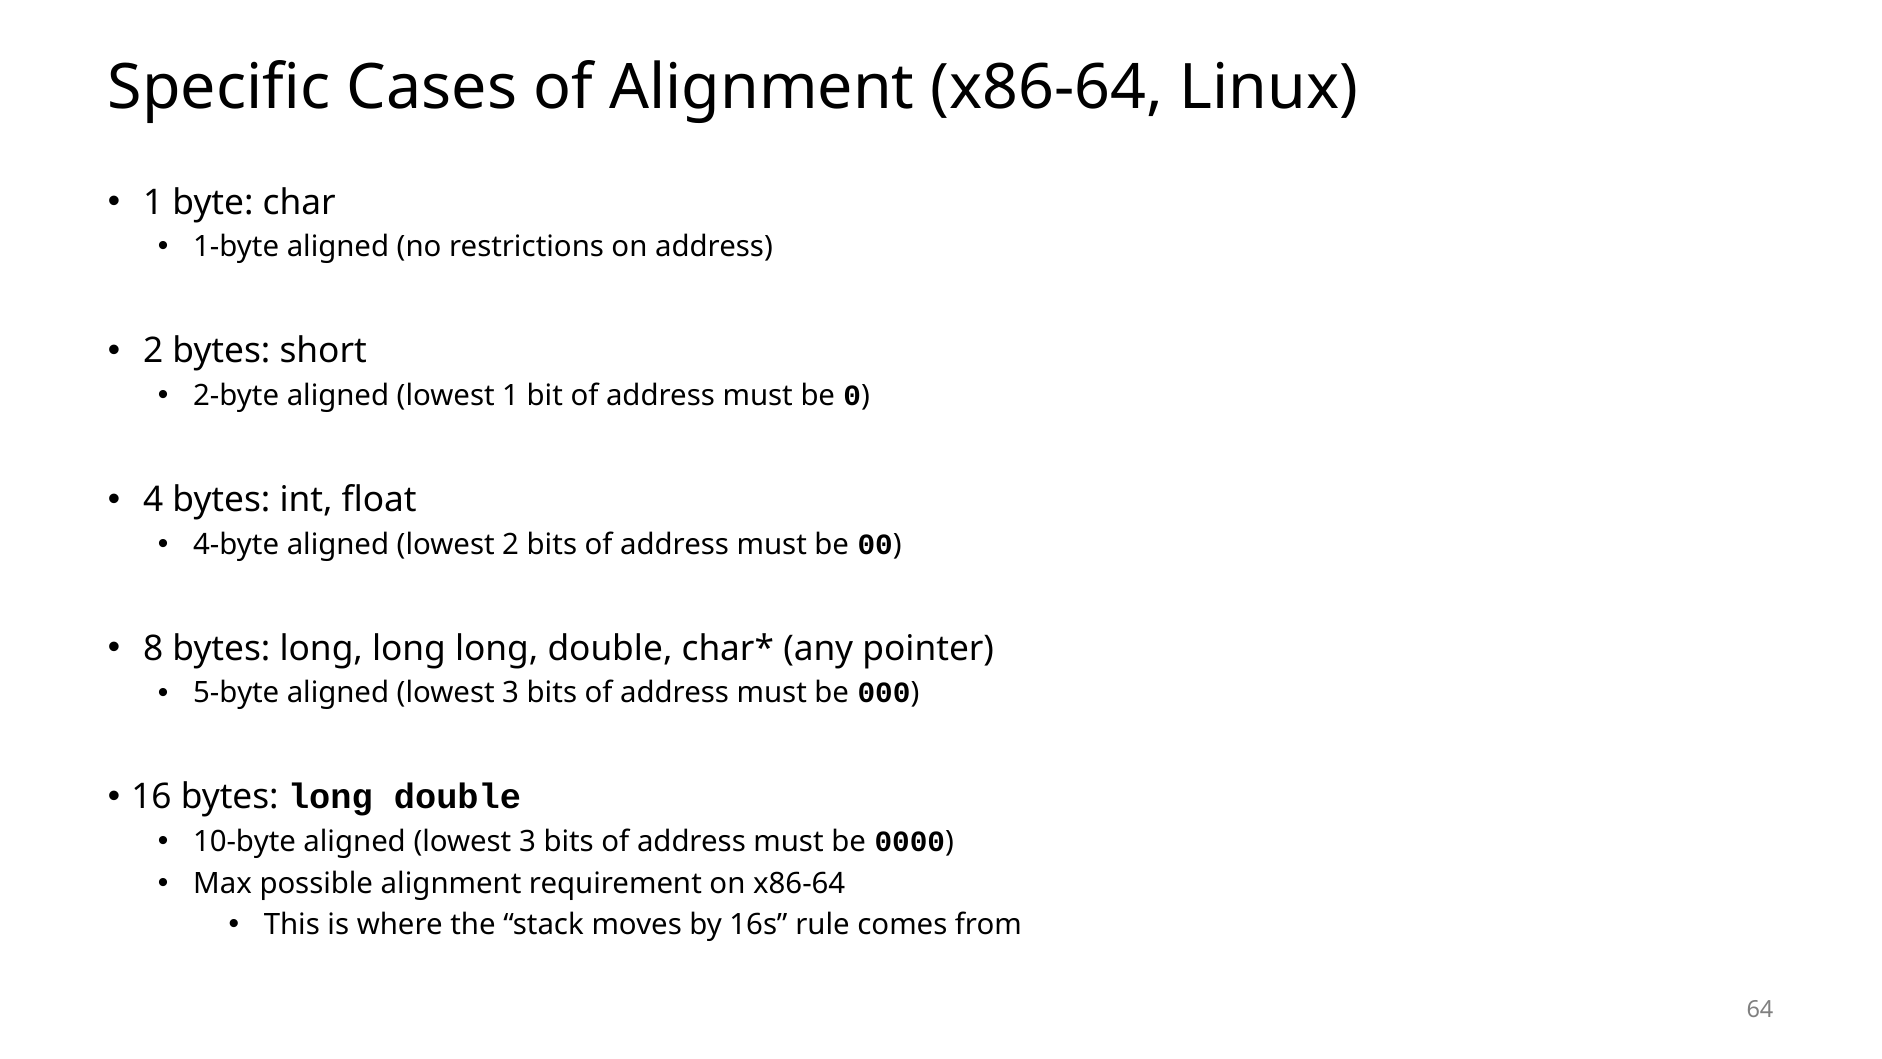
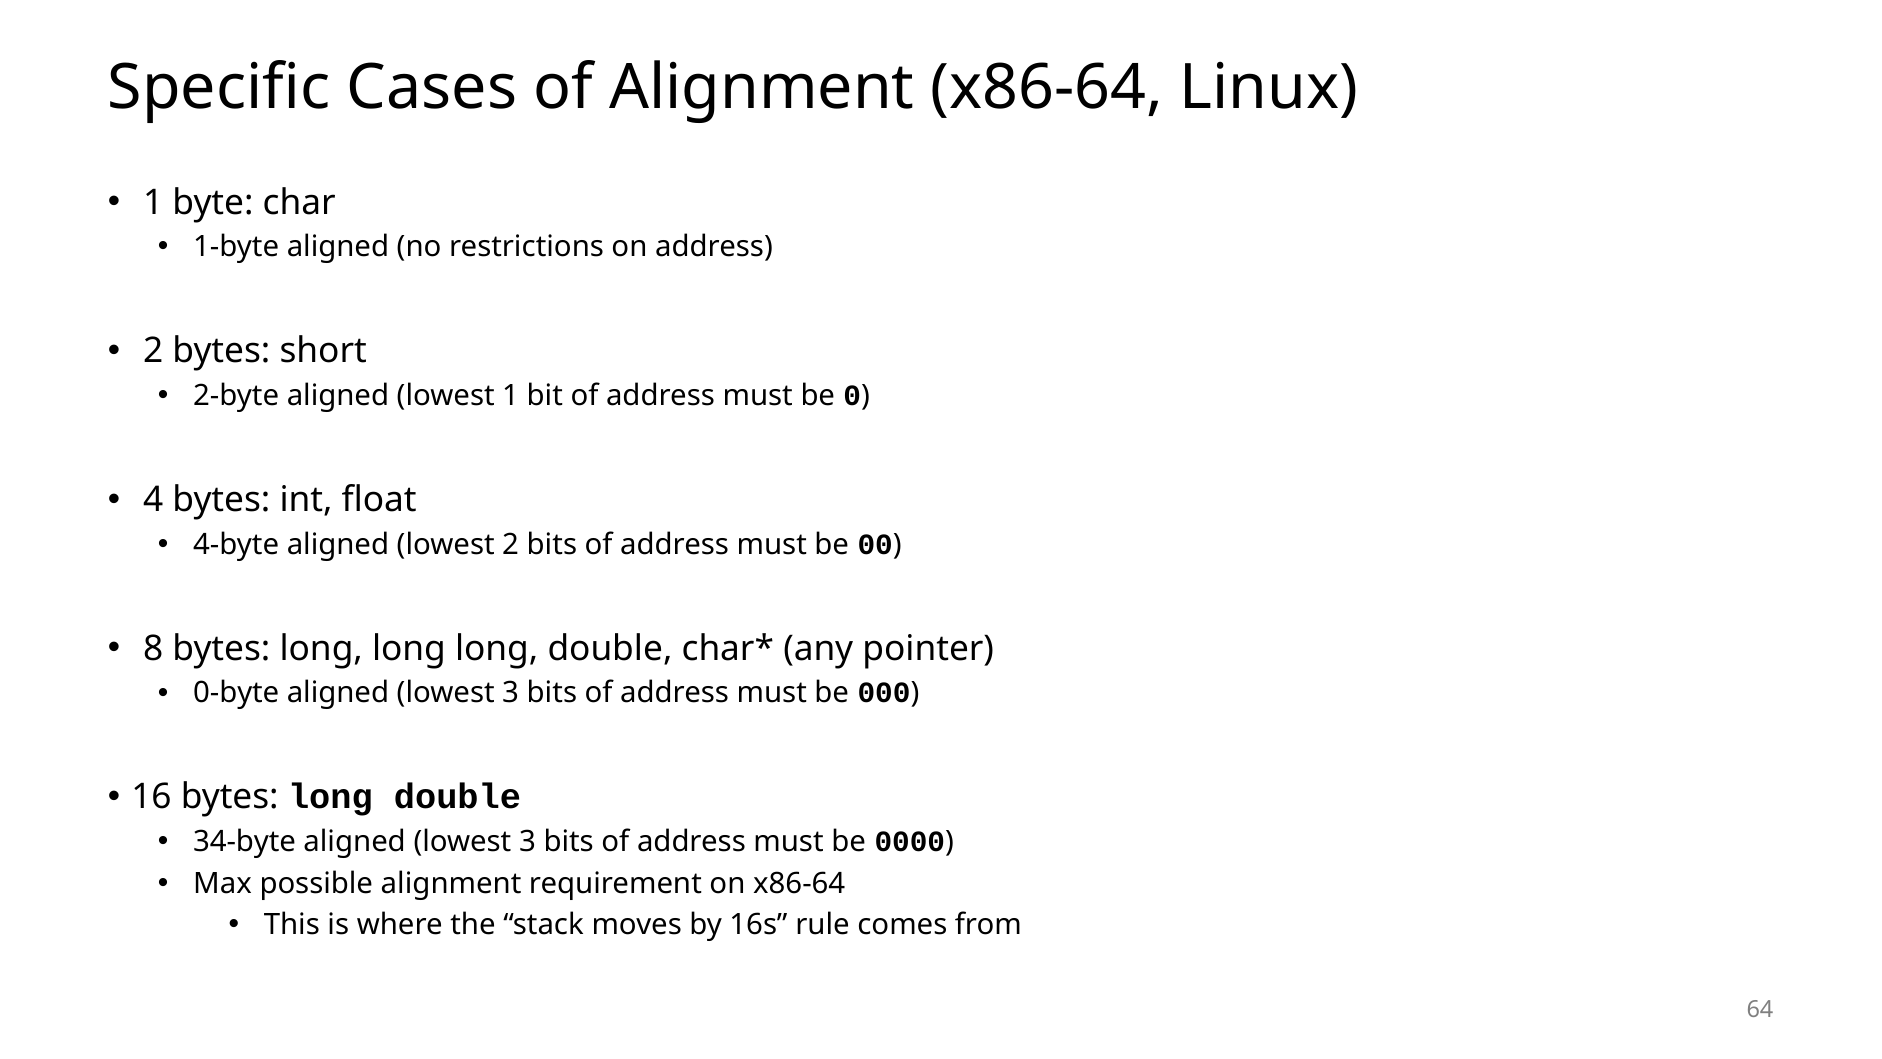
5-byte: 5-byte -> 0-byte (236, 693)
10-byte: 10-byte -> 34-byte (245, 842)
